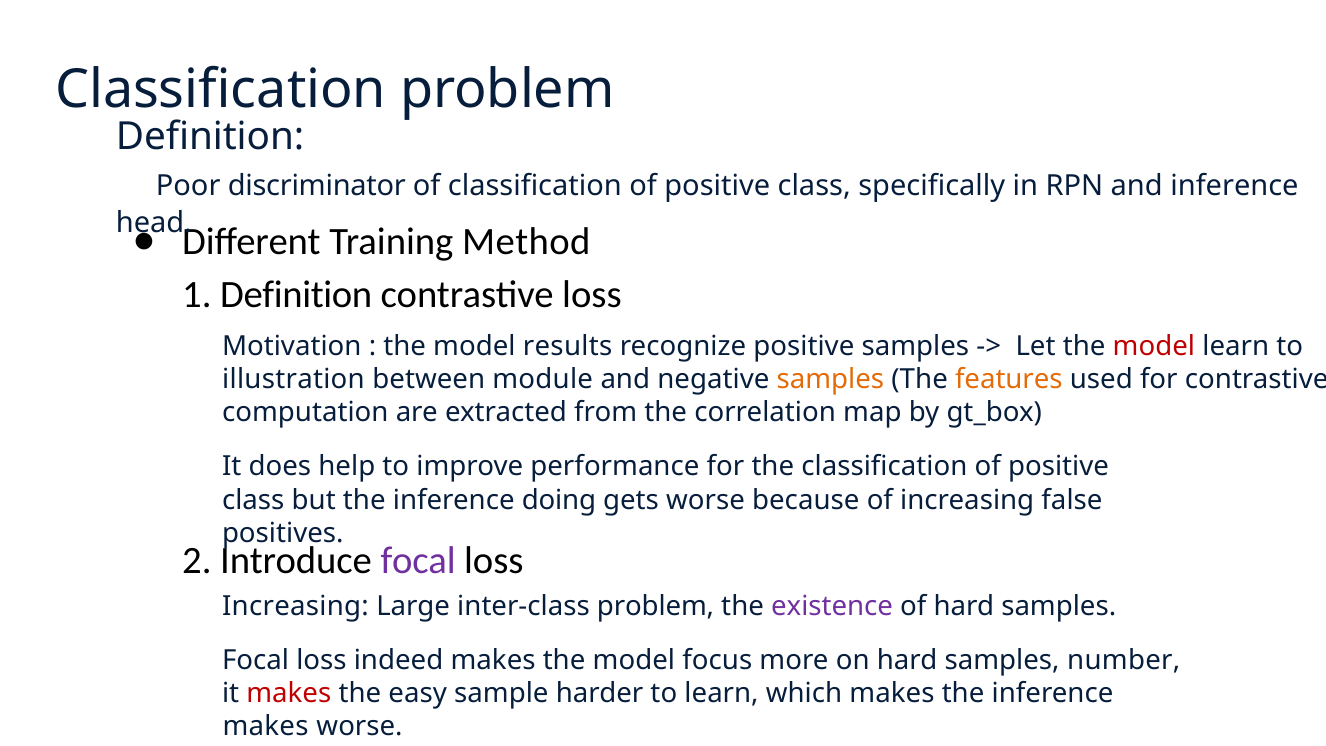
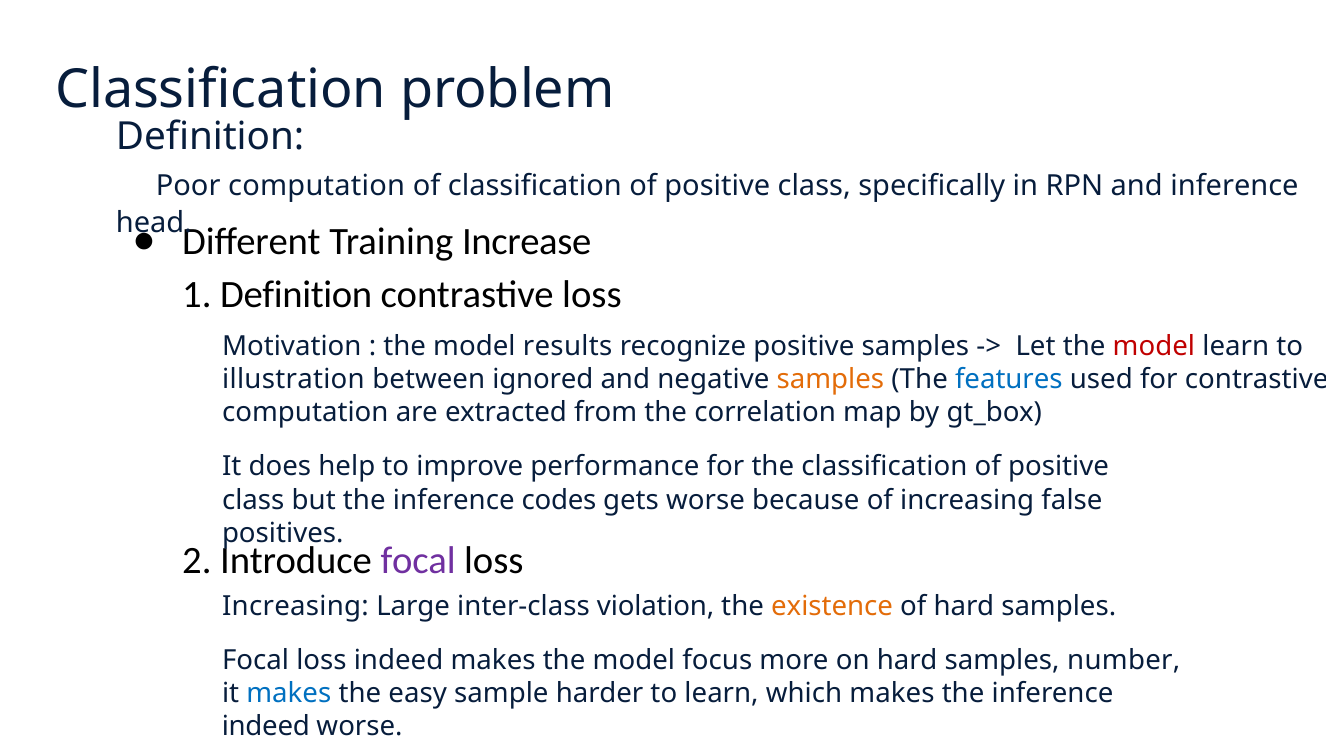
Poor discriminator: discriminator -> computation (317, 186)
Method: Method -> Increase (527, 241)
module: module -> ignored (543, 380)
features colour: orange -> blue (1009, 380)
doing: doing -> codes (559, 500)
inter-class problem: problem -> violation (656, 607)
existence colour: purple -> orange (832, 607)
makes colour: red -> blue (289, 693)
makes: makes -> indeed (266, 726)
